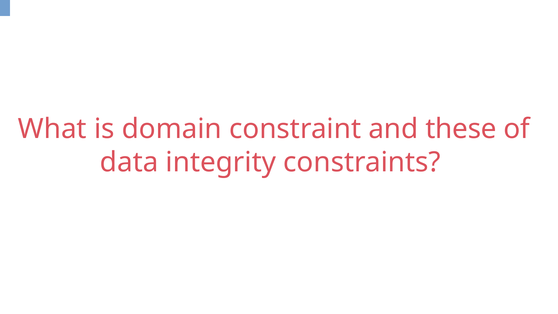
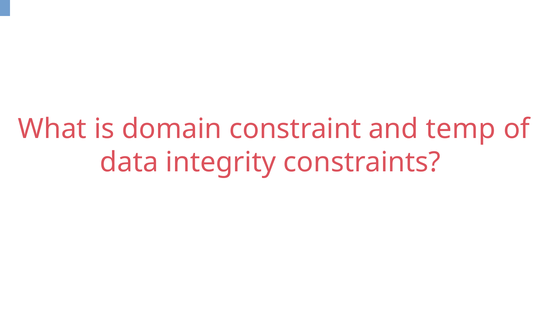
these: these -> temp (461, 129)
